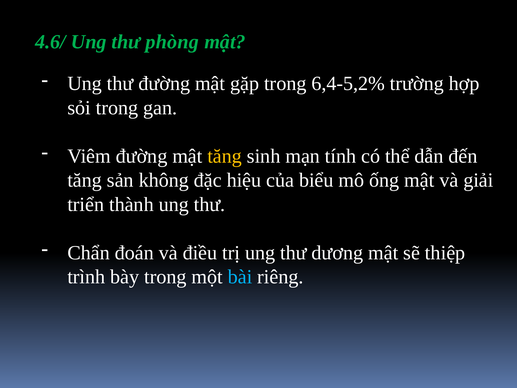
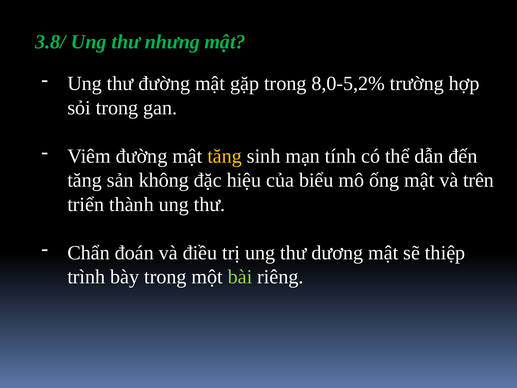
4.6/: 4.6/ -> 3.8/ (51, 42)
phòng: phòng -> nhưng (172, 42)
6,4-5,2%: 6,4-5,2% -> 8,0-5,2% (348, 84)
giải: giải -> trên (478, 180)
bài colour: light blue -> light green (240, 277)
